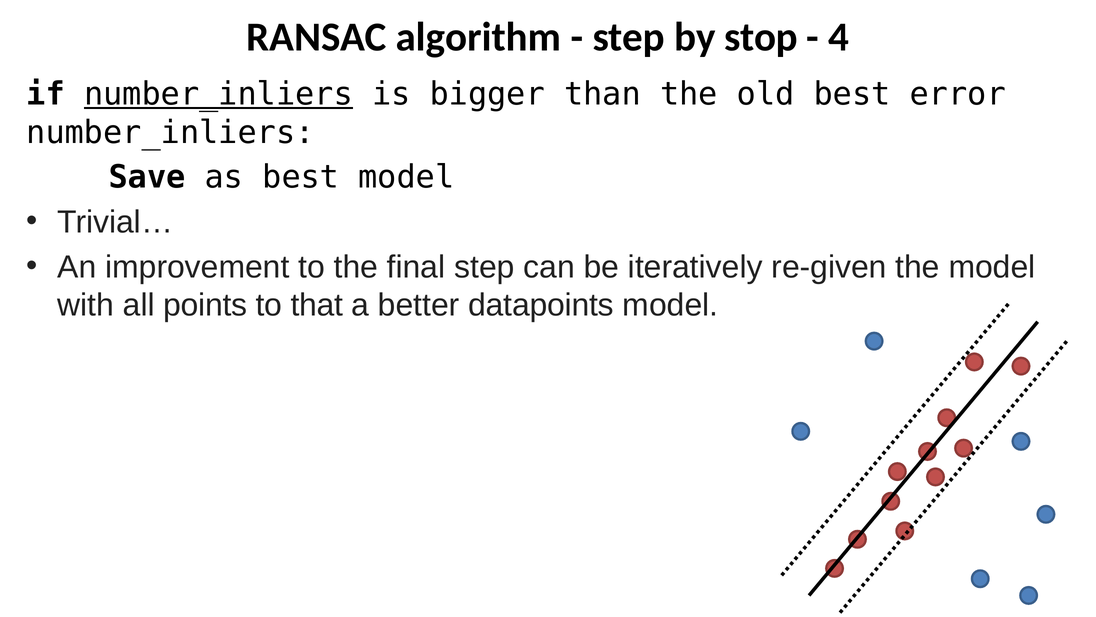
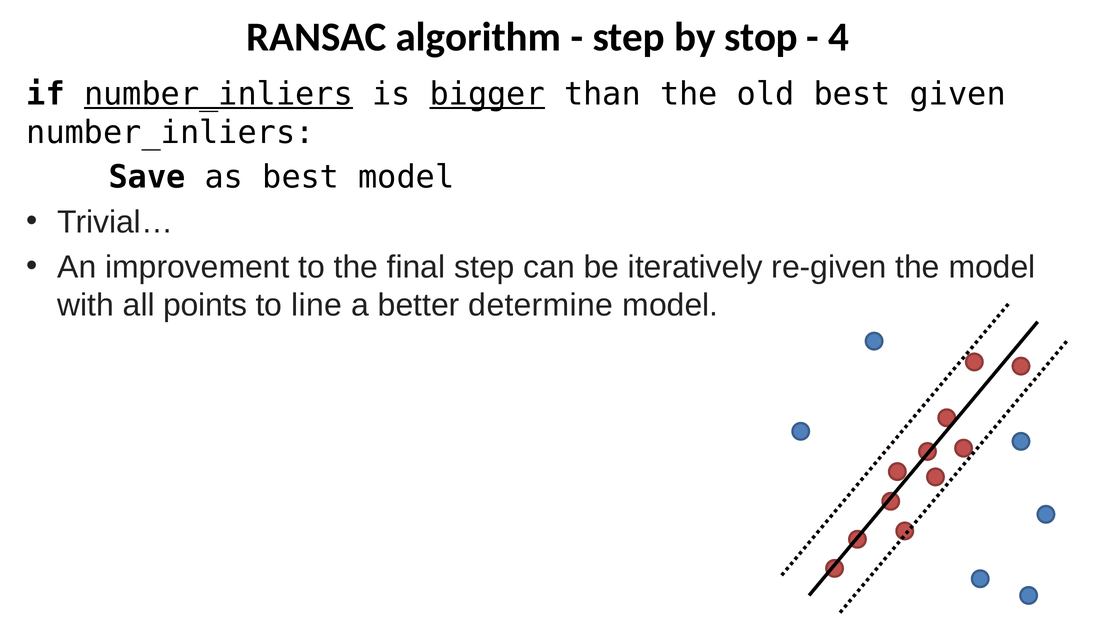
bigger underline: none -> present (487, 94)
error: error -> given (958, 94)
that: that -> line (317, 305)
datapoints: datapoints -> determine (541, 305)
